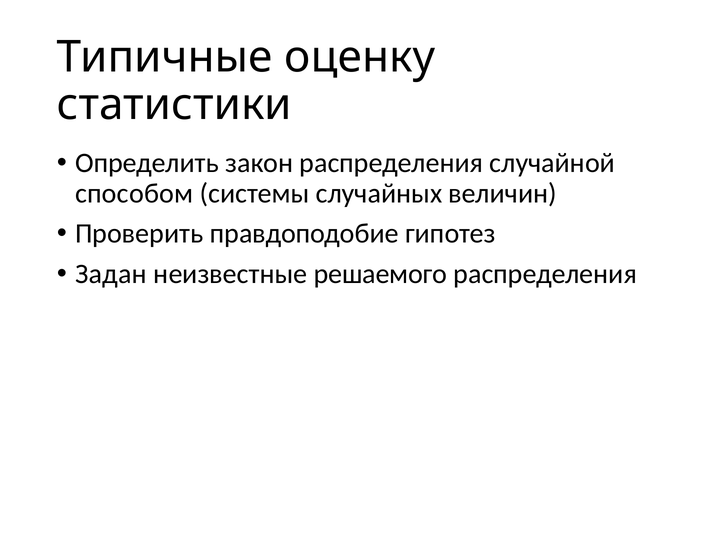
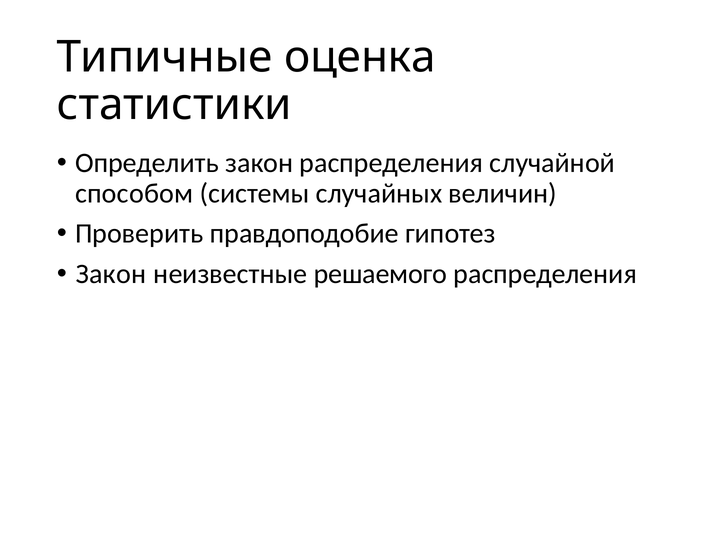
оценку: оценку -> оценка (360, 57)
Задан: Задан -> Закон (111, 274)
